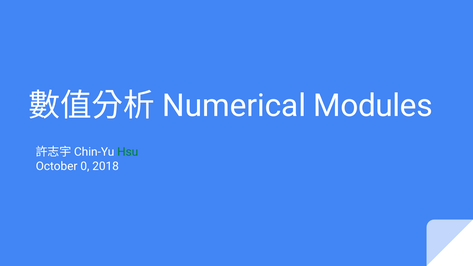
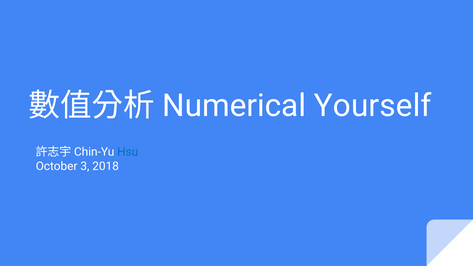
Modules: Modules -> Yourself (373, 106)
Hsu colour: green -> blue (128, 152)
0: 0 -> 3 (85, 166)
